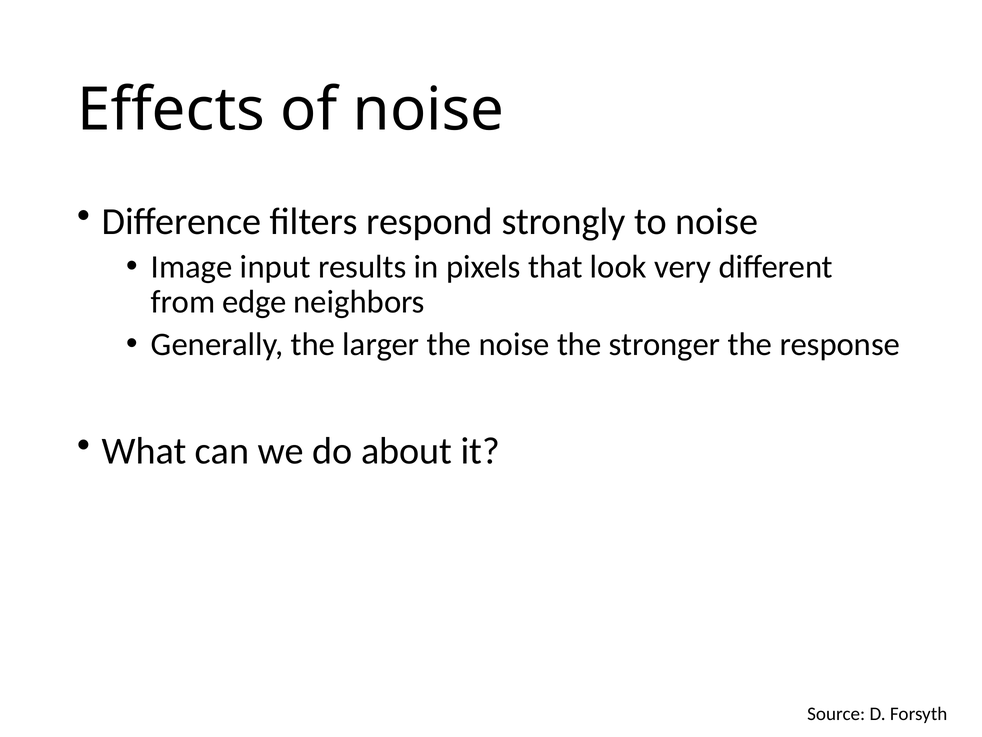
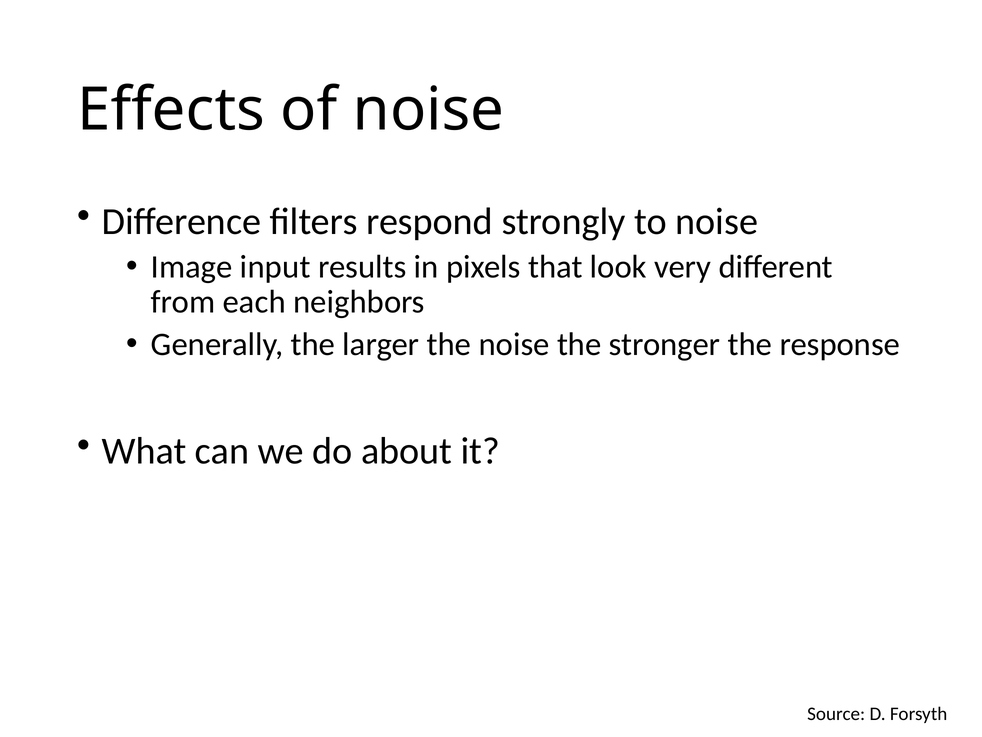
edge: edge -> each (254, 302)
